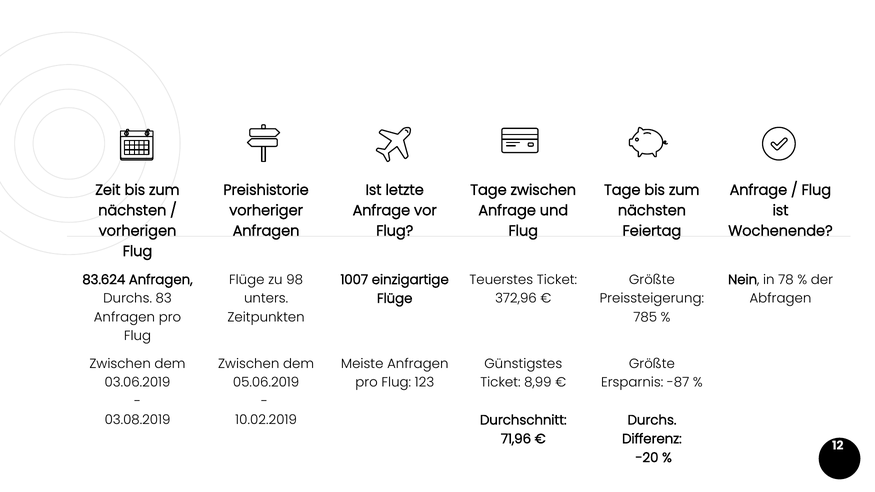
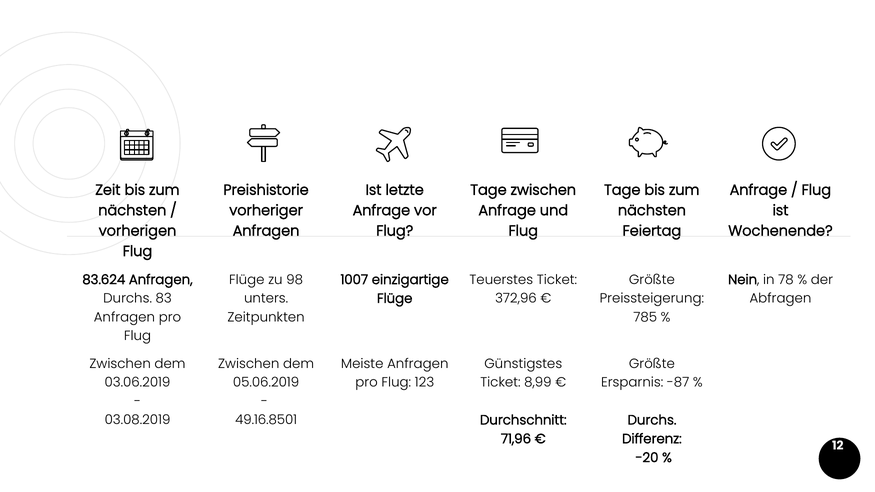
10.02.2019: 10.02.2019 -> 49.16.8501 (266, 420)
